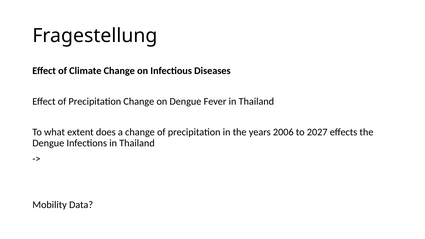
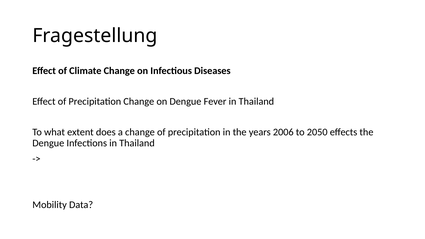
2027: 2027 -> 2050 (317, 132)
